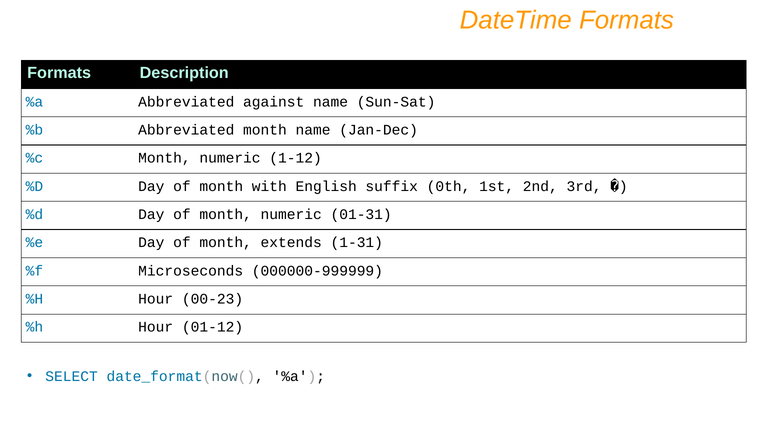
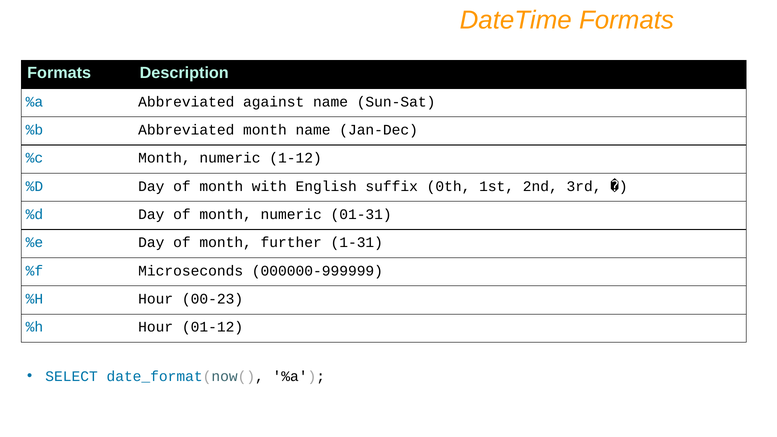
extends: extends -> further (291, 243)
